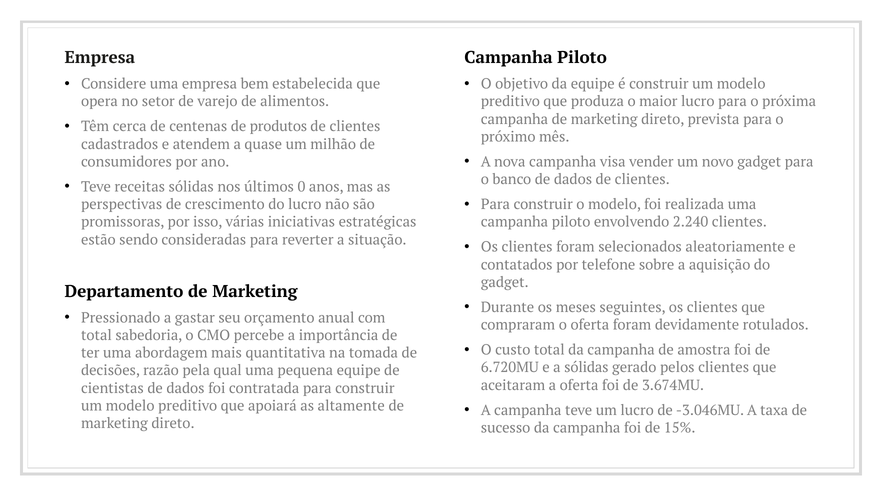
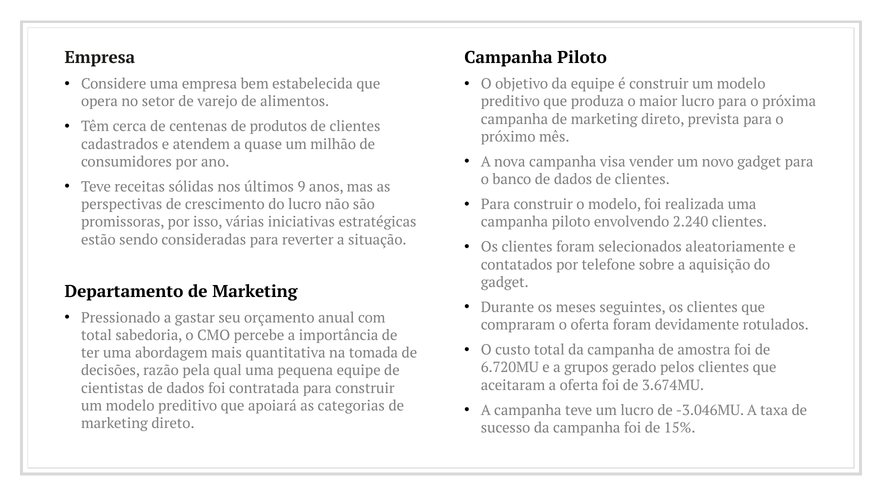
0: 0 -> 9 (302, 187)
a sólidas: sólidas -> grupos (586, 368)
altamente: altamente -> categorias (351, 406)
